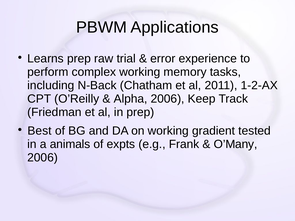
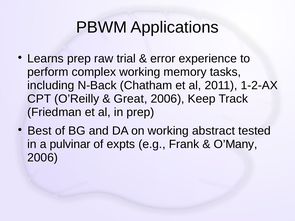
Alpha: Alpha -> Great (131, 99)
gradient: gradient -> abstract (214, 131)
animals: animals -> pulvinar (70, 144)
